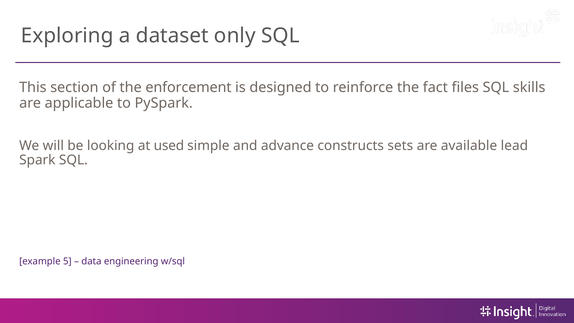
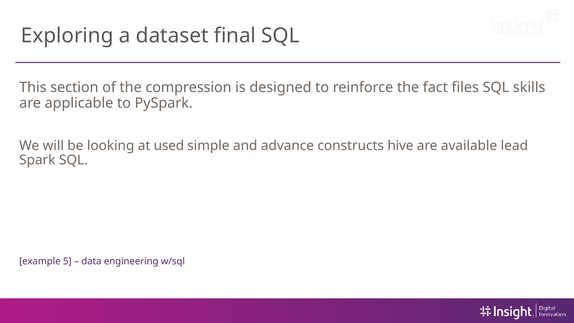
only: only -> final (235, 36)
enforcement: enforcement -> compression (188, 87)
sets: sets -> hive (400, 145)
